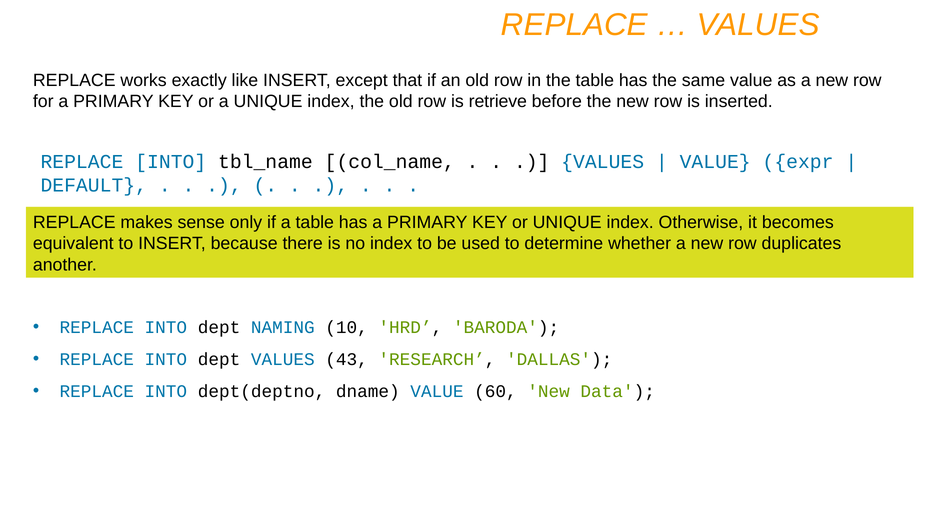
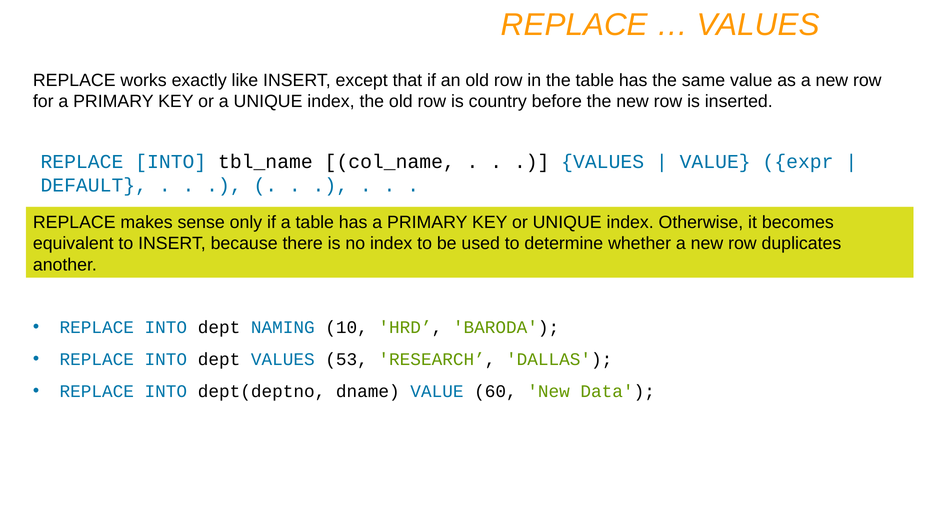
retrieve: retrieve -> country (498, 102)
43: 43 -> 53 (347, 359)
